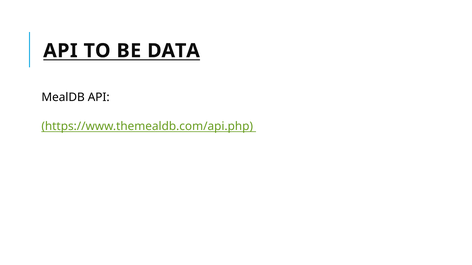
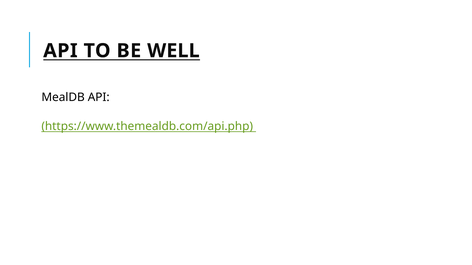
DATA: DATA -> WELL (173, 51)
